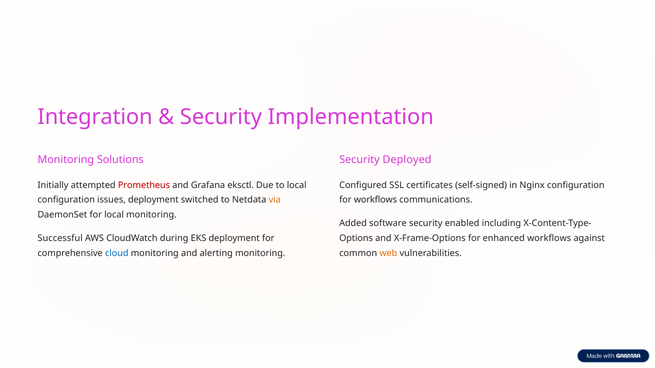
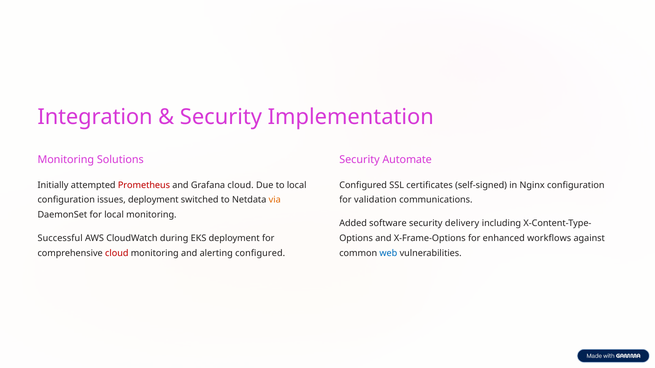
Deployed: Deployed -> Automate (407, 160)
Grafana eksctl: eksctl -> cloud (241, 185)
for workflows: workflows -> validation (375, 200)
enabled: enabled -> delivery (462, 224)
web colour: orange -> blue (388, 253)
cloud colour: blue -> red (117, 254)
alerting monitoring: monitoring -> configured (260, 254)
